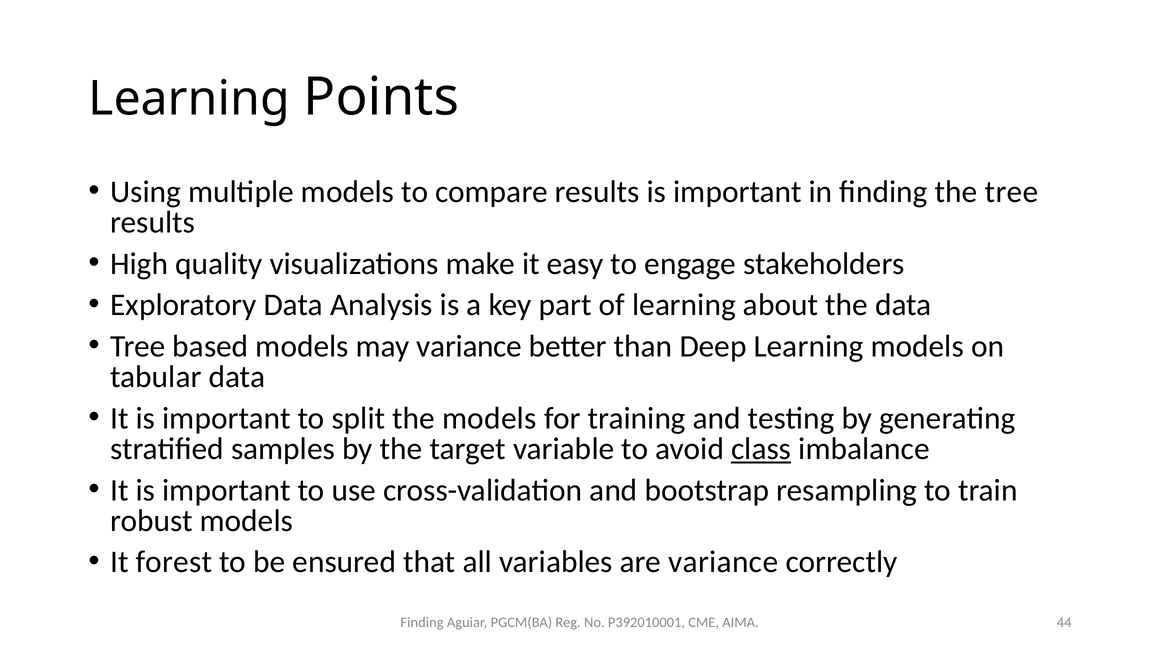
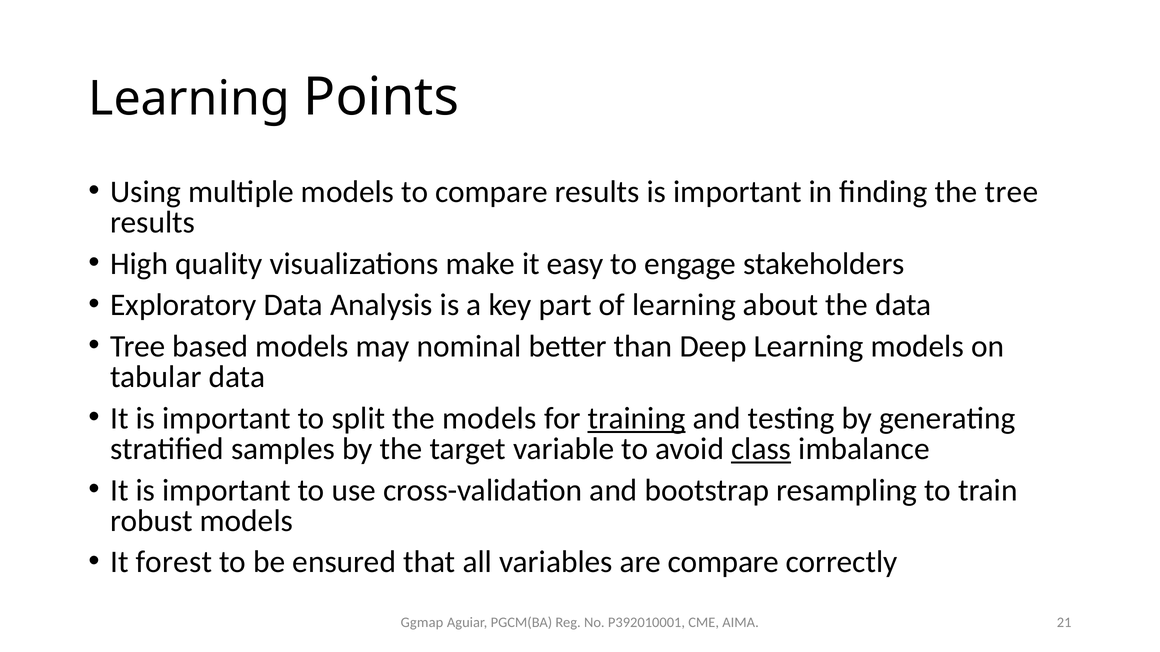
may variance: variance -> nominal (469, 347)
training underline: none -> present (637, 419)
are variance: variance -> compare (723, 562)
Finding: Finding -> Ggmap (422, 623)
44: 44 -> 21 (1064, 623)
